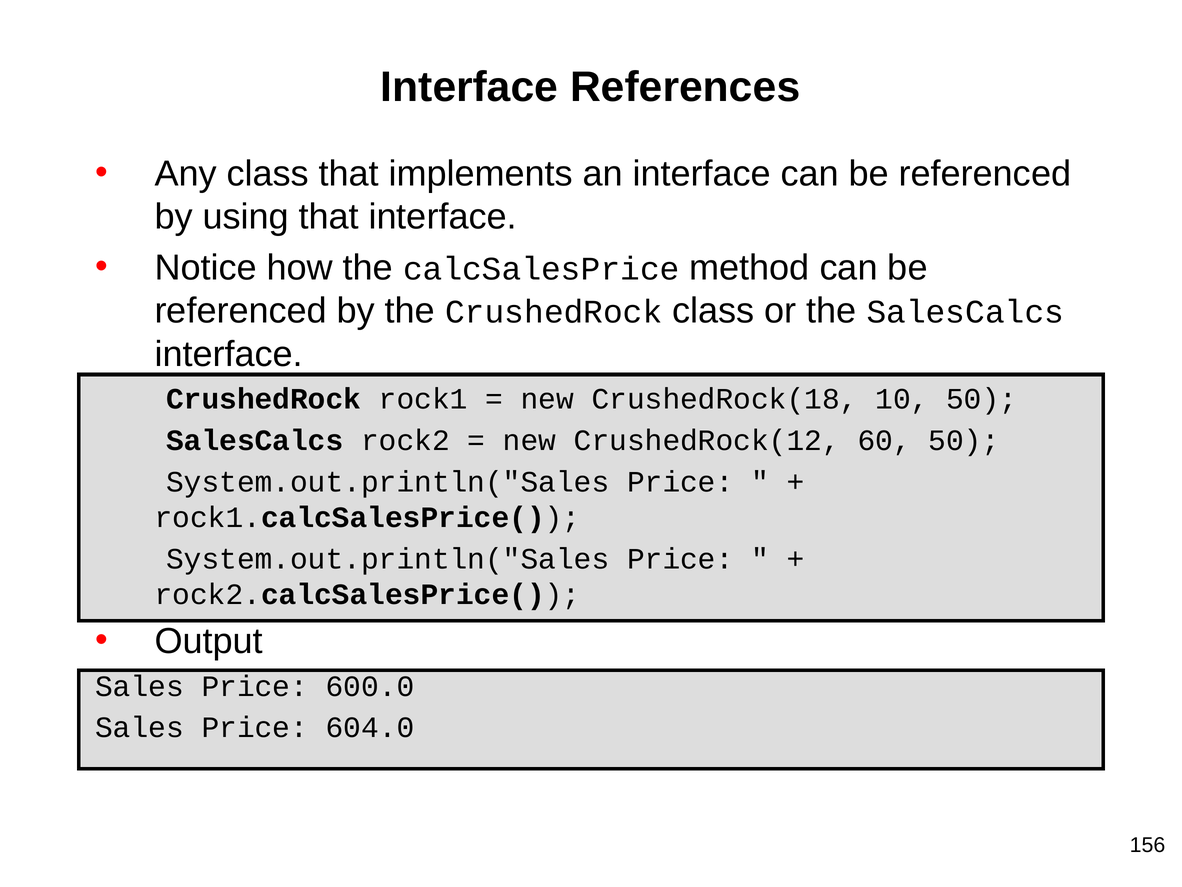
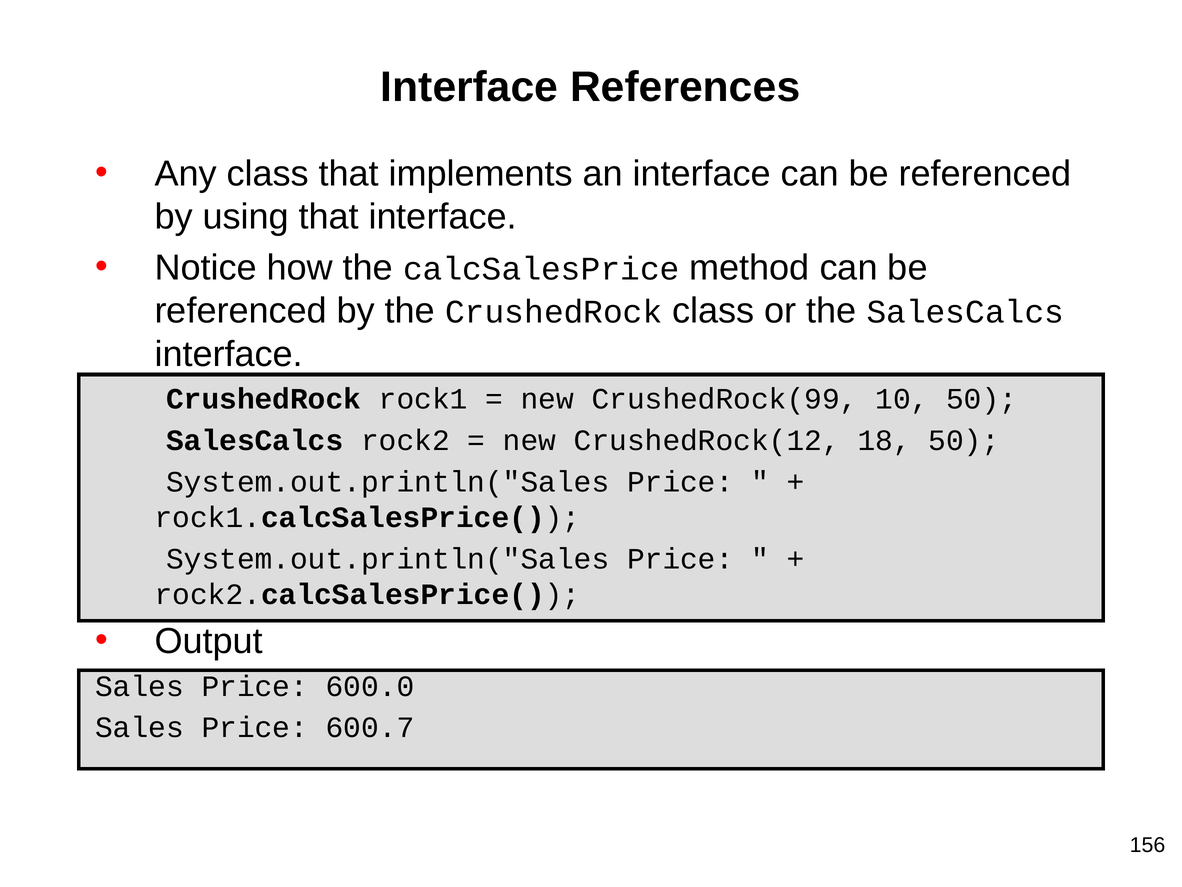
CrushedRock(18: CrushedRock(18 -> CrushedRock(99 (725, 399)
60: 60 -> 18 (884, 440)
604.0: 604.0 -> 600.7 (370, 727)
